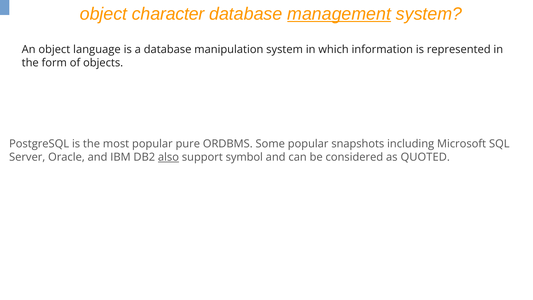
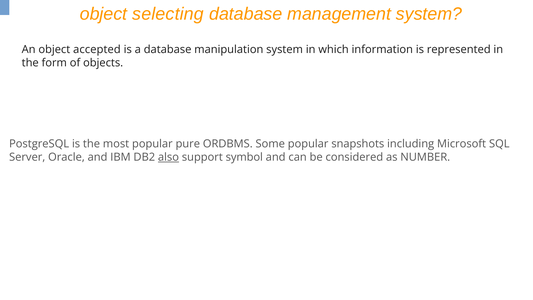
character: character -> selecting (168, 14)
management underline: present -> none (339, 14)
language: language -> accepted (97, 49)
QUOTED: QUOTED -> NUMBER (425, 157)
